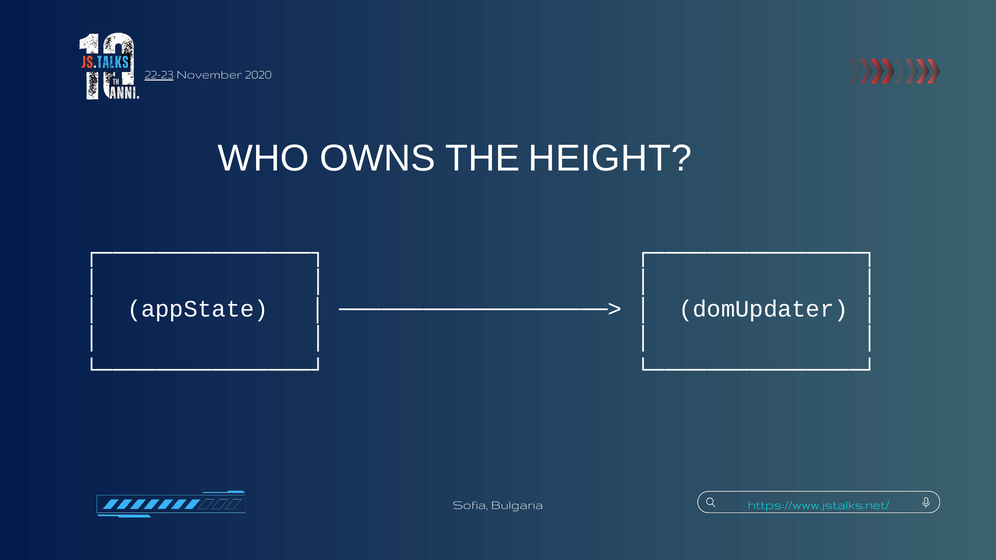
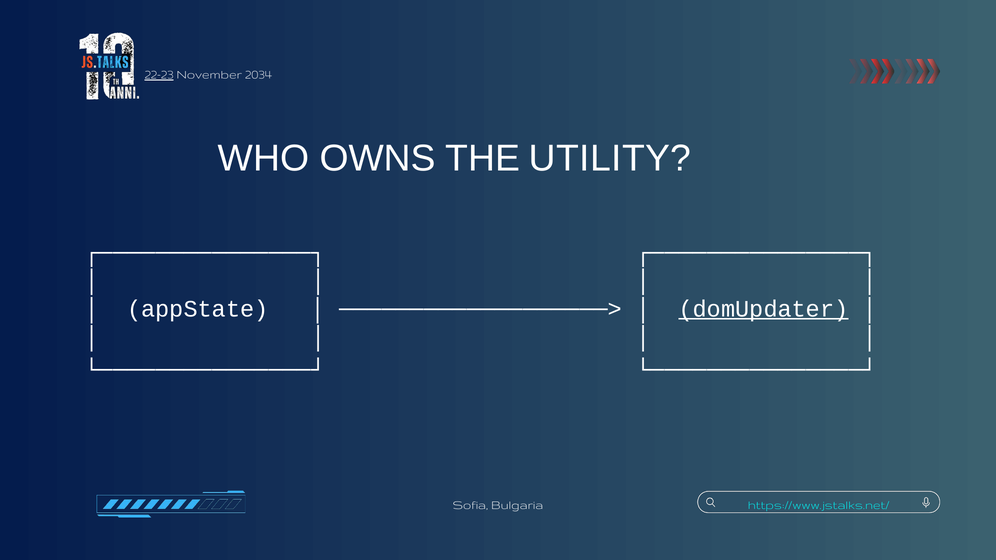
2020: 2020 -> 2034 (259, 74)
HEIGHT: HEIGHT -> UTILITY (610, 158)
domUpdater underline: none -> present (764, 309)
